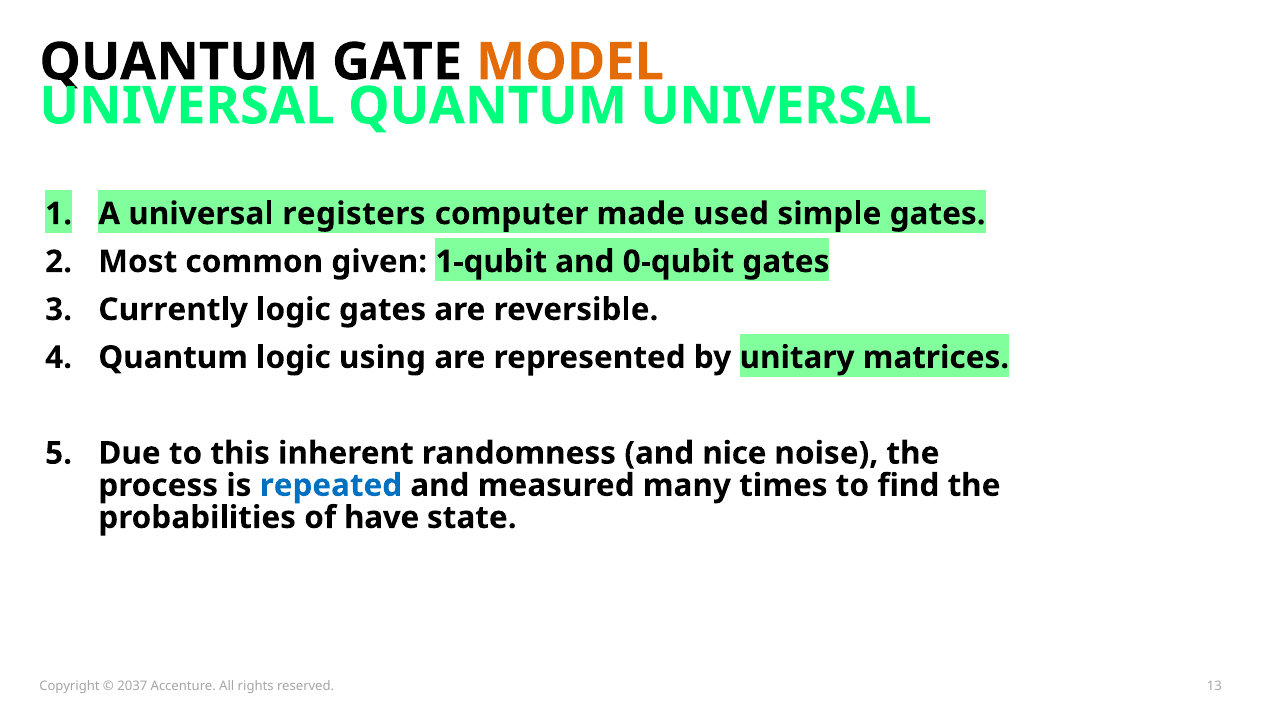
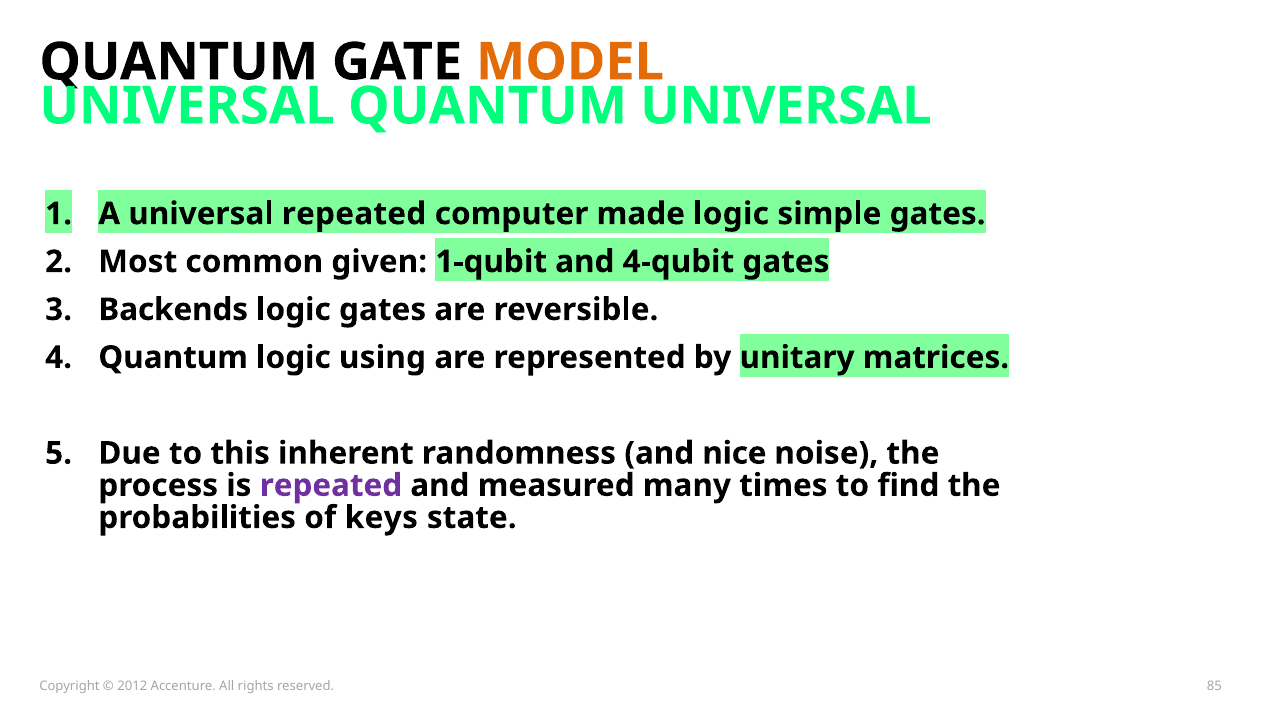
universal registers: registers -> repeated (354, 214)
made used: used -> logic (731, 214)
0-qubit: 0-qubit -> 4-qubit (678, 262)
Currently: Currently -> Backends (173, 310)
repeated colour: blue -> purple (331, 486)
have: have -> keys (381, 518)
2037: 2037 -> 2012 (132, 687)
13: 13 -> 85 (1214, 687)
